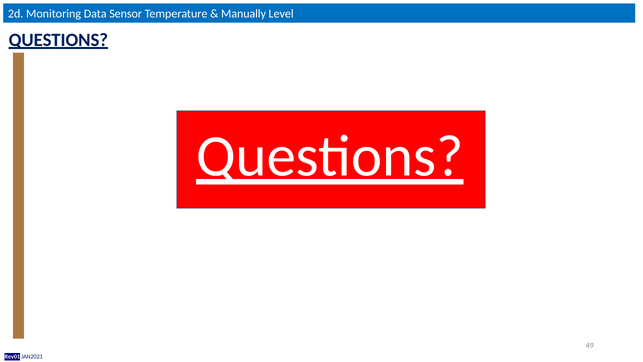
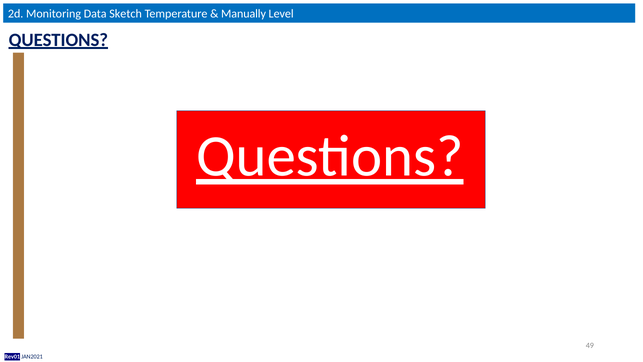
Sensor: Sensor -> Sketch (126, 14)
